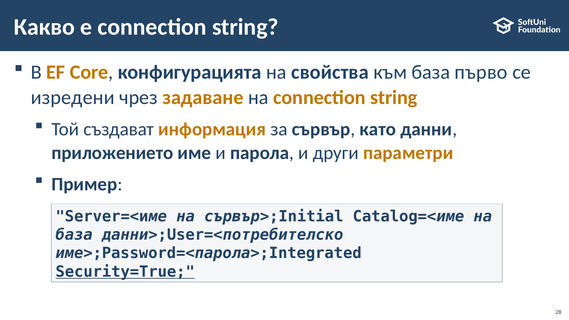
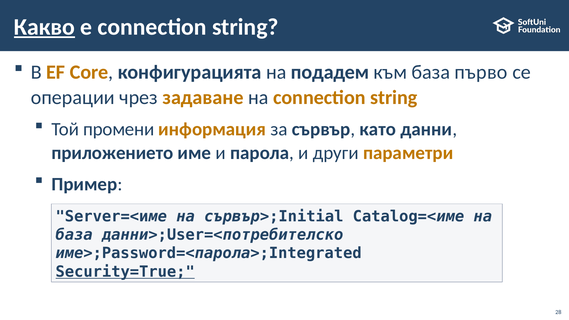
Какво underline: none -> present (44, 27)
свойства: свойства -> подадем (330, 72)
изредени: изредени -> операции (73, 98)
създават: създават -> промени (119, 129)
